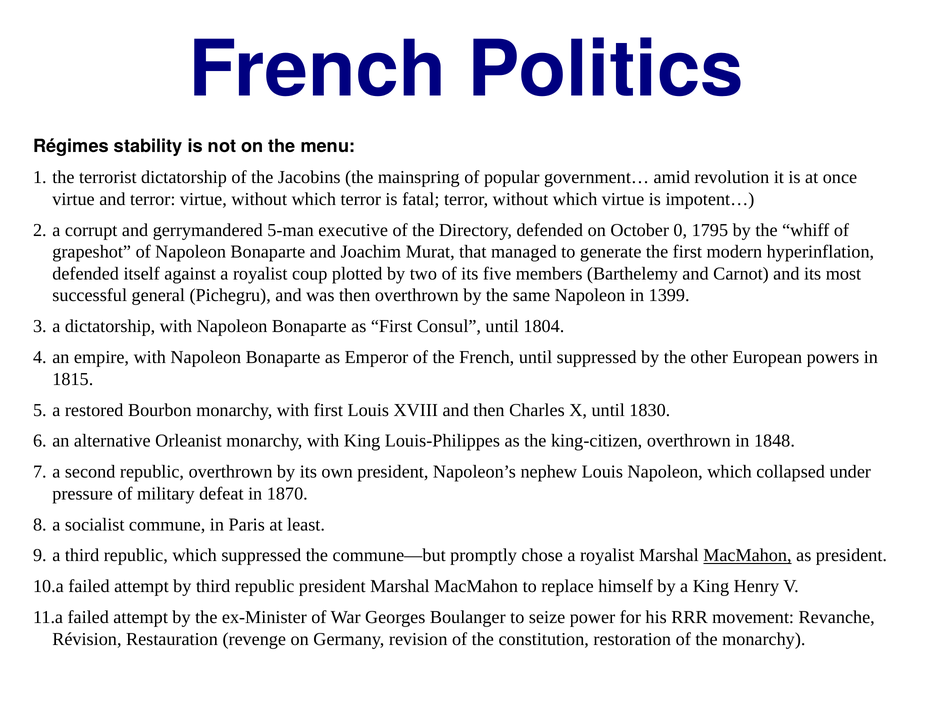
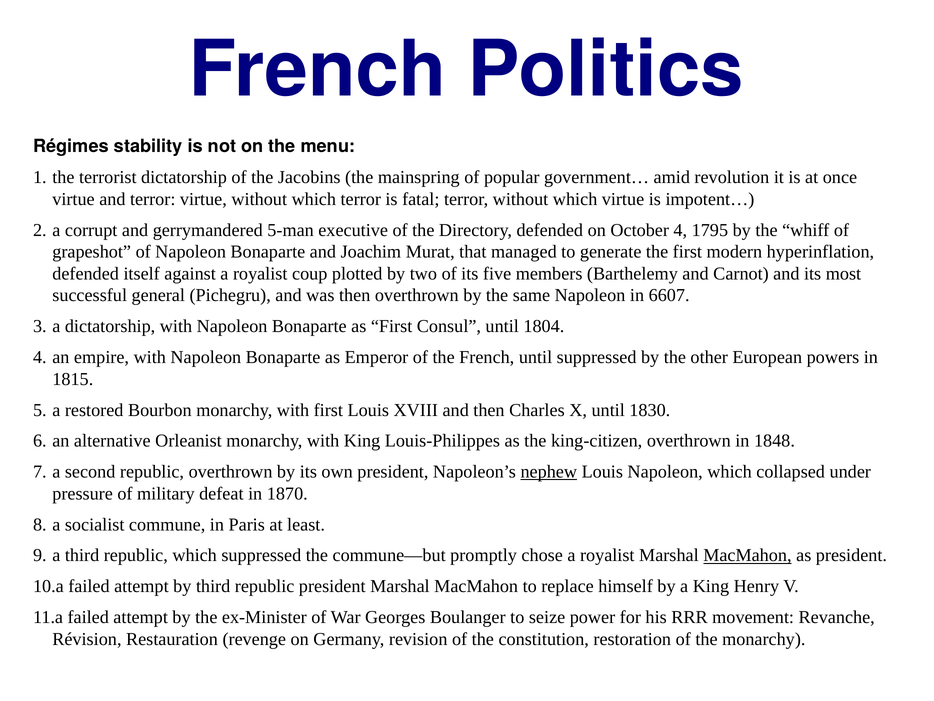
October 0: 0 -> 4 (680, 230)
1399: 1399 -> 6607 (669, 295)
nephew underline: none -> present (549, 472)
